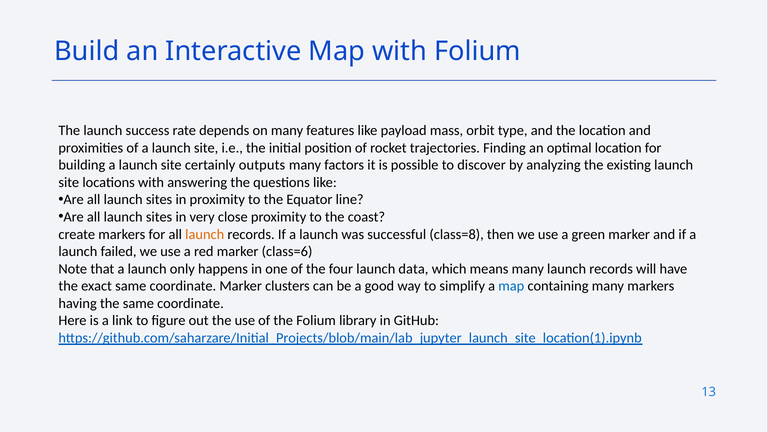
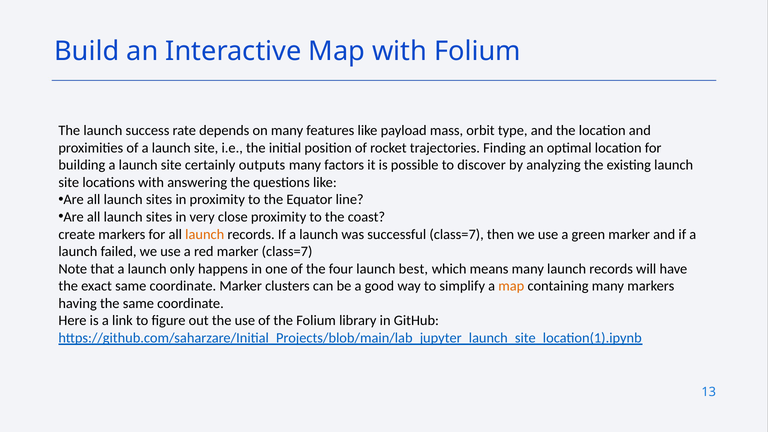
successful class=8: class=8 -> class=7 (457, 234)
marker class=6: class=6 -> class=7 (287, 252)
data: data -> best (413, 269)
map colour: blue -> orange (511, 286)
